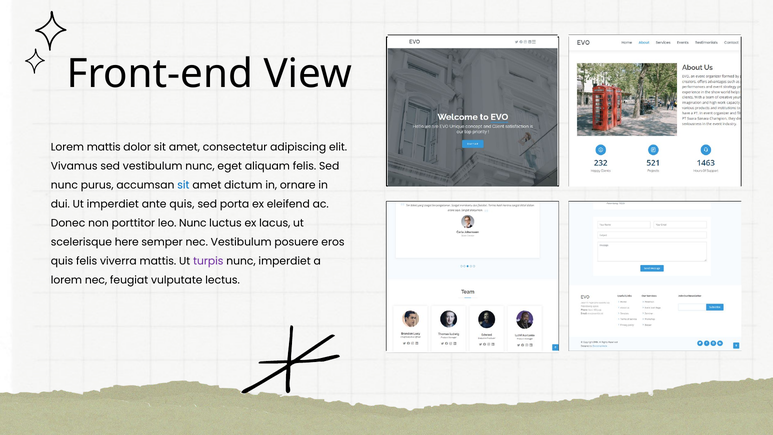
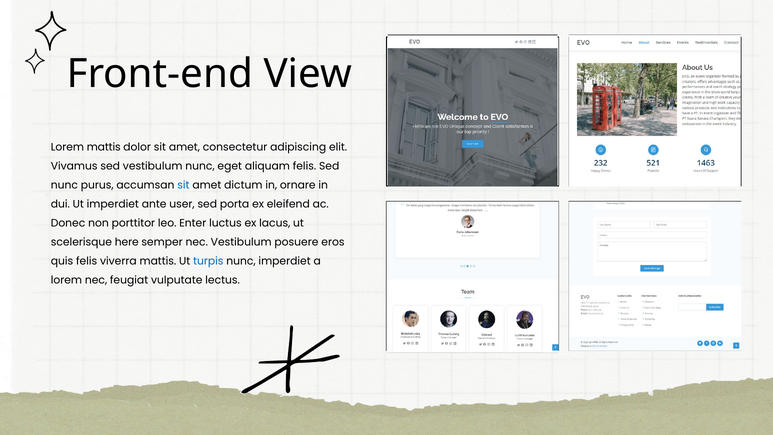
ante quis: quis -> user (182, 204)
leo Nunc: Nunc -> Enter (193, 223)
turpis colour: purple -> blue (208, 261)
